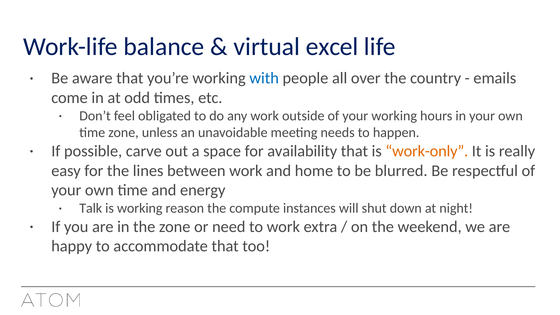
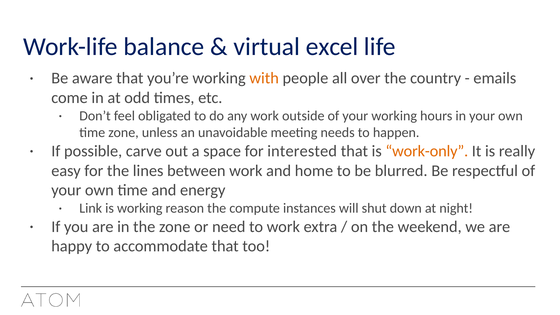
with colour: blue -> orange (264, 78)
availability: availability -> interested (302, 151)
Talk: Talk -> Link (91, 208)
